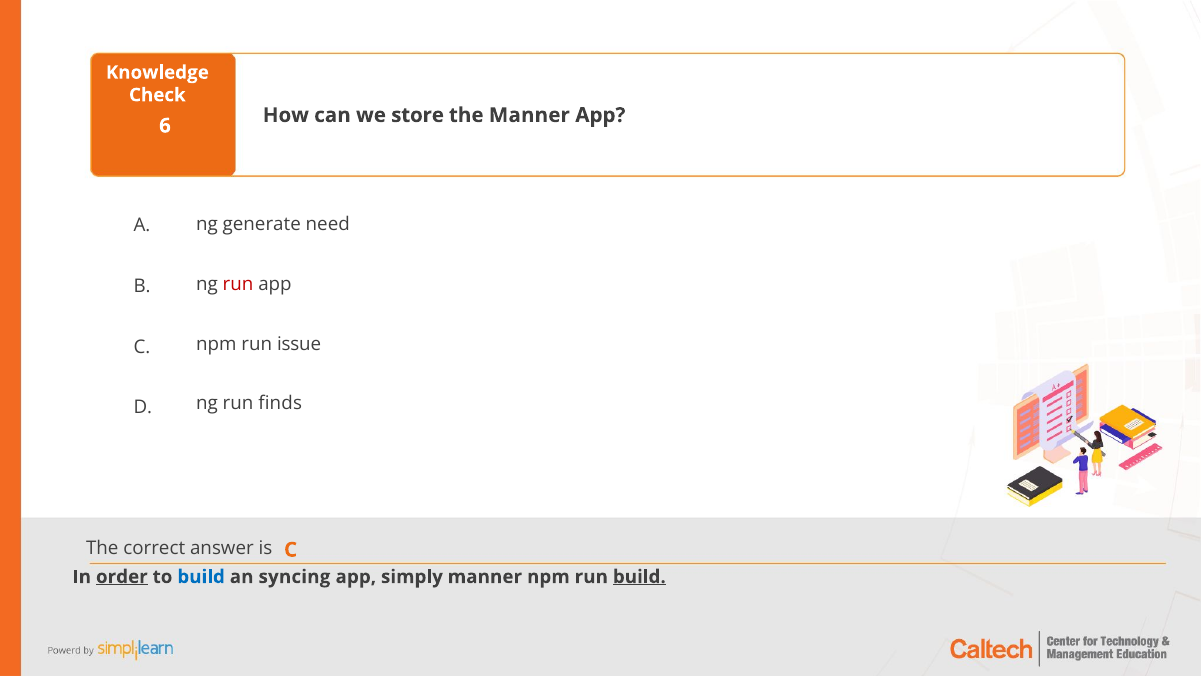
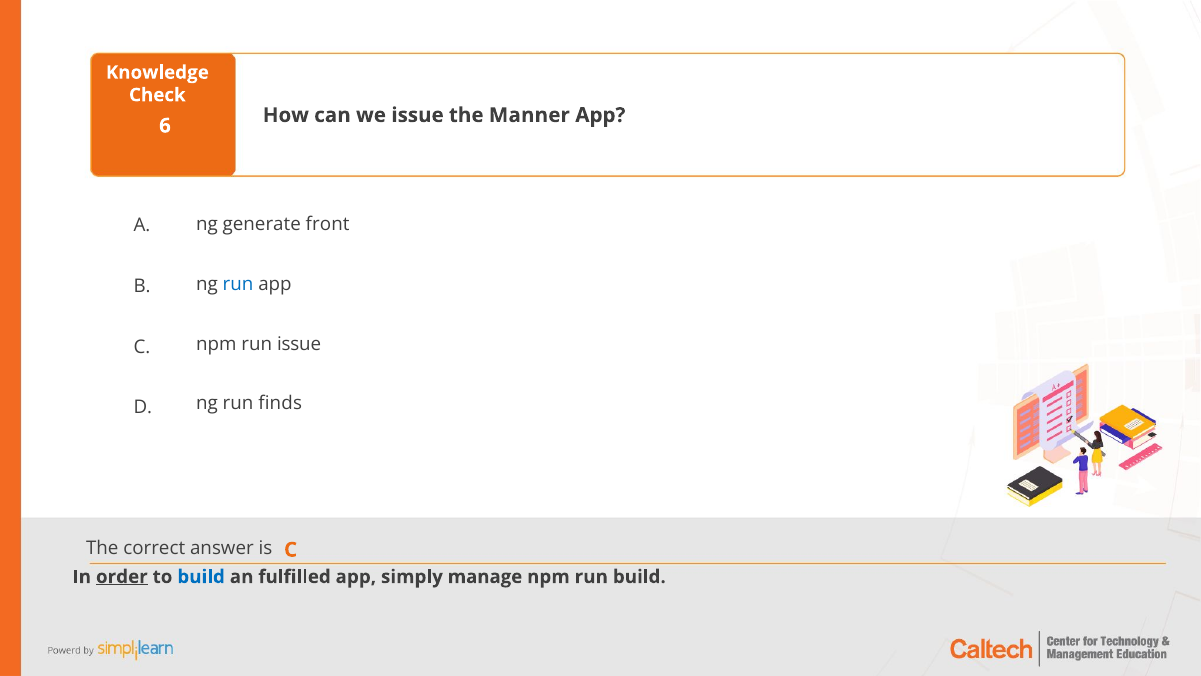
we store: store -> issue (418, 115)
need: need -> front (328, 224)
run colour: red -> blue (238, 284)
syncing: syncing -> fulfilled (295, 576)
simply manner: manner -> manage (485, 576)
build underline: present -> none (639, 576)
